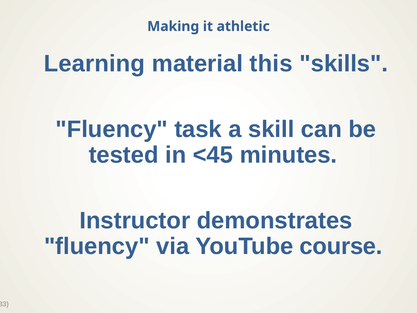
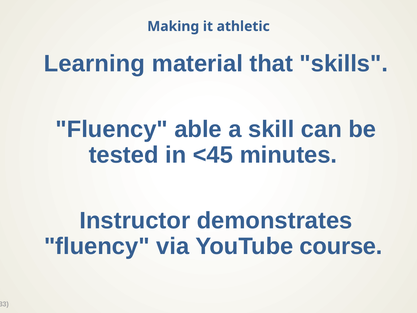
this: this -> that (271, 64)
task: task -> able (198, 129)
